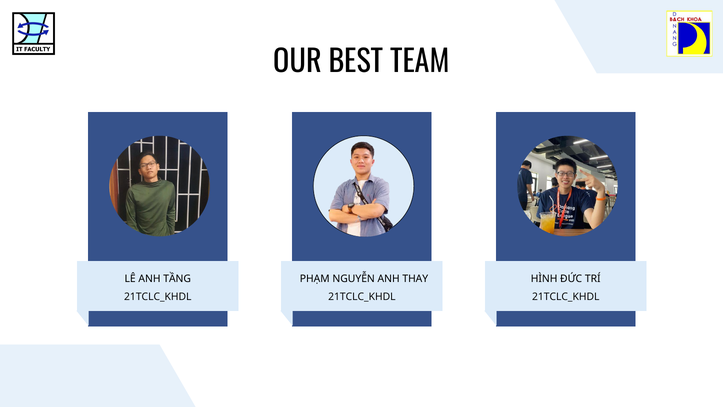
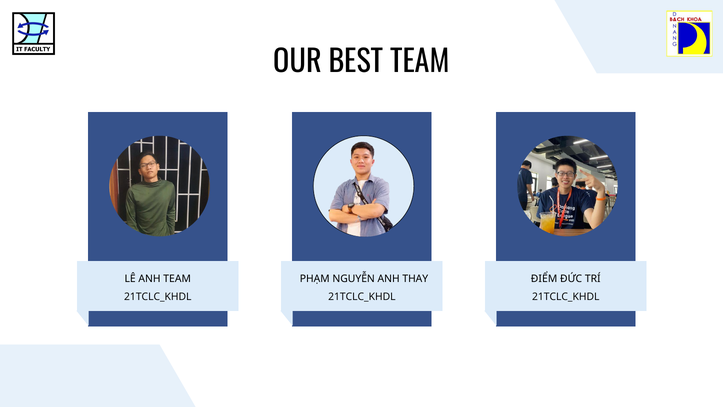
ANH TẦNG: TẦNG -> TEAM (177, 279)
HÌNH: HÌNH -> ĐIỂM (544, 279)
